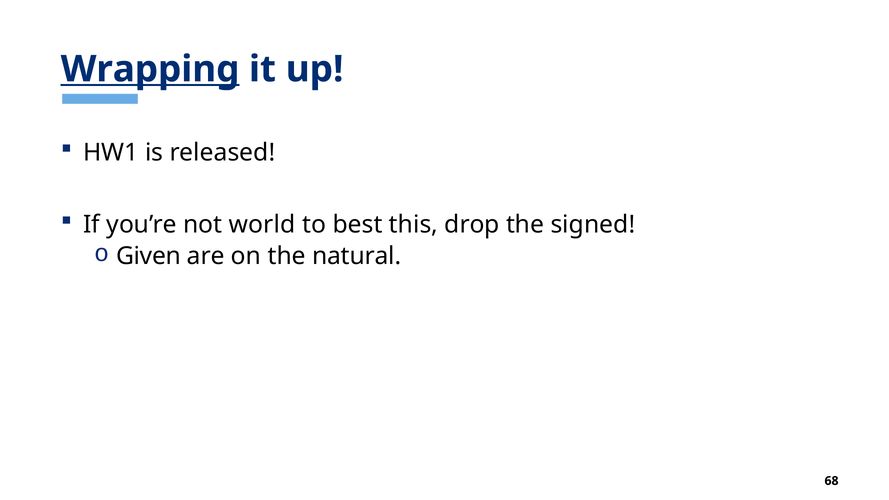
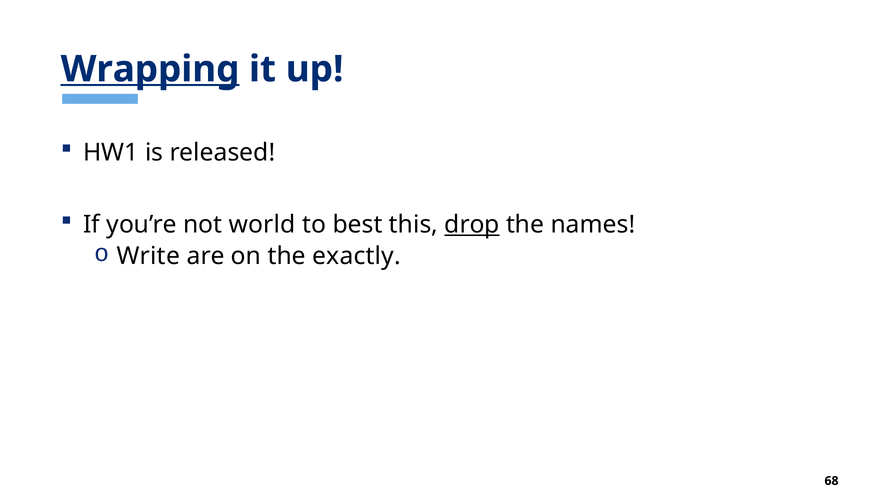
drop underline: none -> present (472, 225)
signed: signed -> names (593, 225)
Given: Given -> Write (148, 256)
natural: natural -> exactly (357, 256)
